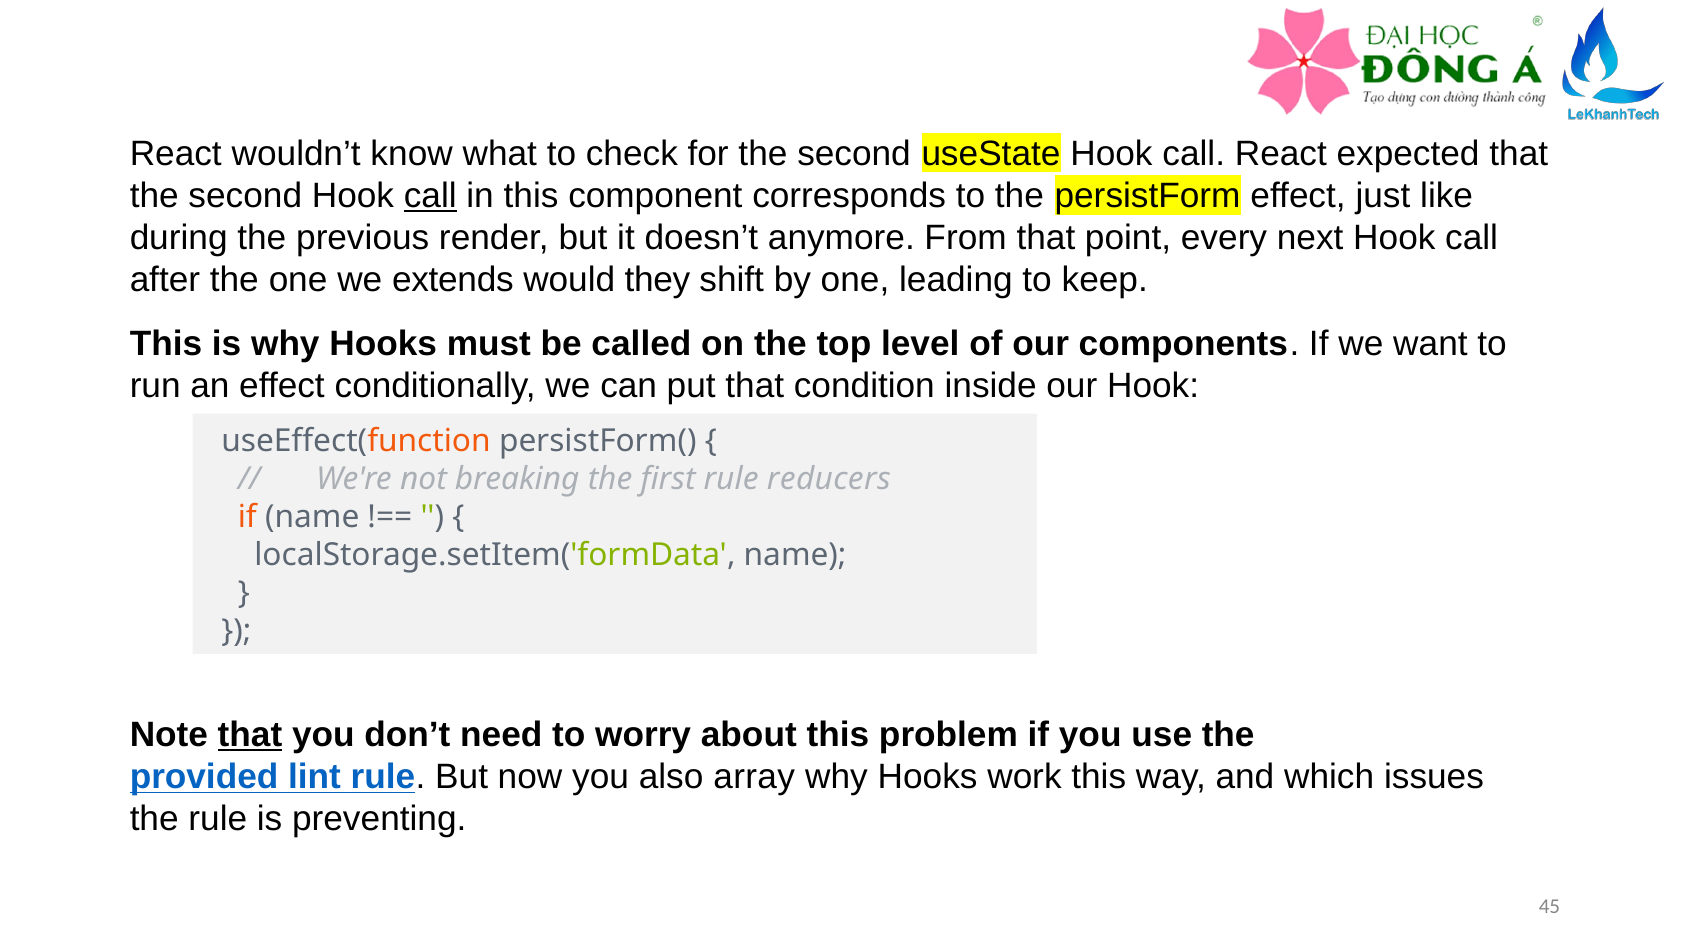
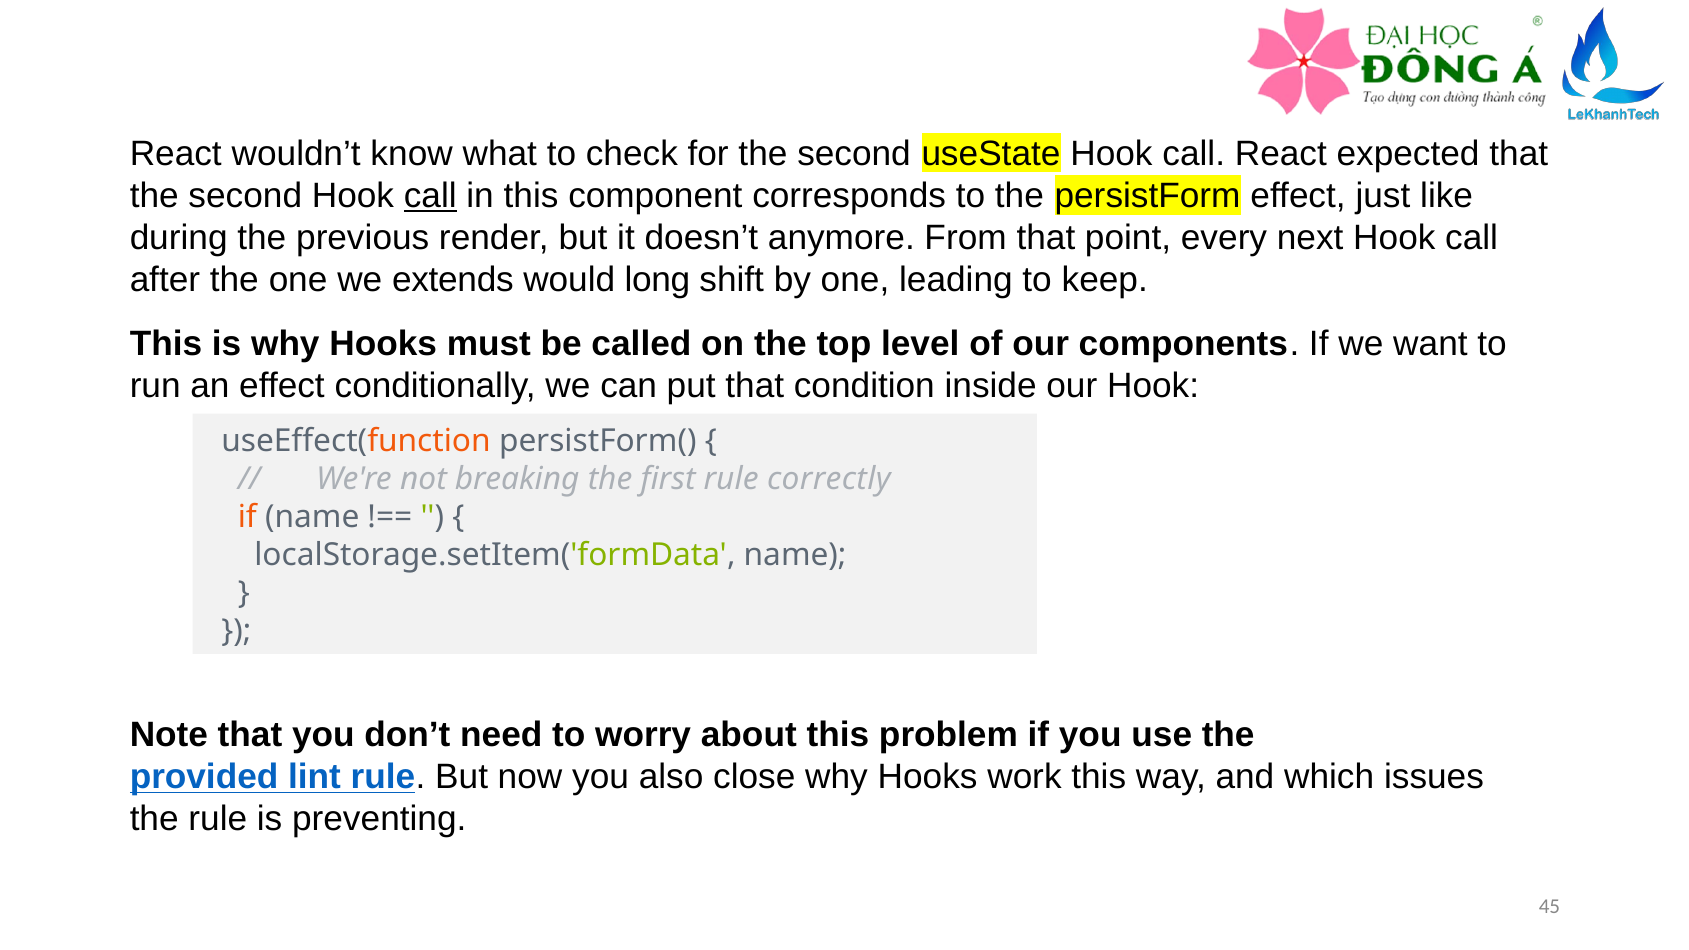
they: they -> long (657, 280)
reducers: reducers -> correctly (829, 479)
that underline: present -> none (250, 735)
array: array -> close (754, 777)
